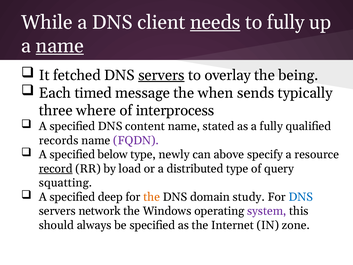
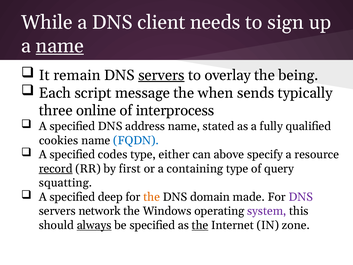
needs underline: present -> none (215, 22)
to fully: fully -> sign (286, 22)
fetched: fetched -> remain (77, 75)
timed: timed -> script (93, 93)
where: where -> online (96, 110)
content: content -> address (145, 126)
records: records -> cookies (59, 140)
FQDN colour: purple -> blue (136, 140)
below: below -> codes (113, 154)
newly: newly -> either (174, 154)
load: load -> first (130, 169)
distributed: distributed -> containing (195, 169)
study: study -> made (249, 197)
DNS colour: blue -> purple (301, 197)
always underline: none -> present (94, 225)
the underline: none -> present (200, 225)
